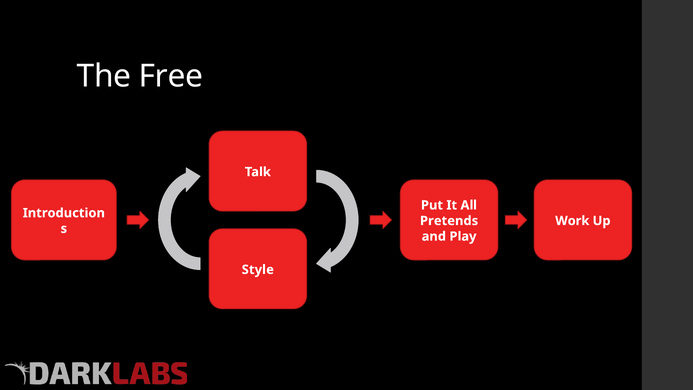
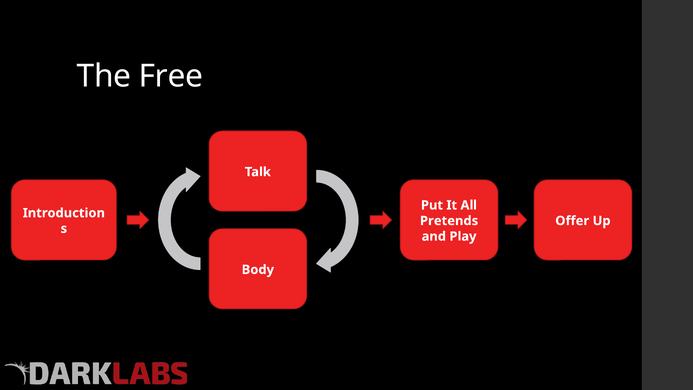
Work: Work -> Offer (572, 221)
Style: Style -> Body (258, 270)
